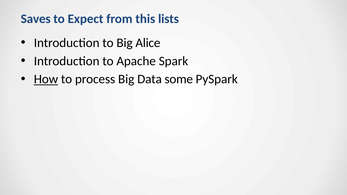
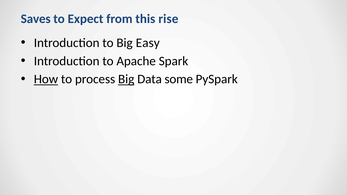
lists: lists -> rise (168, 19)
Alice: Alice -> Easy (148, 43)
Big underline: none -> present (126, 79)
